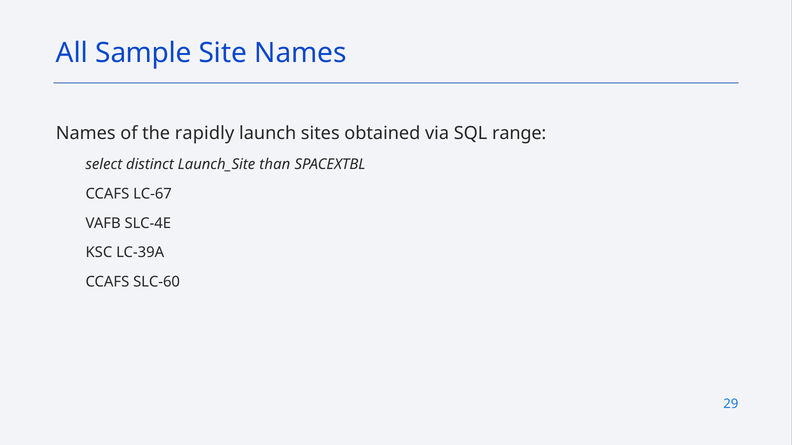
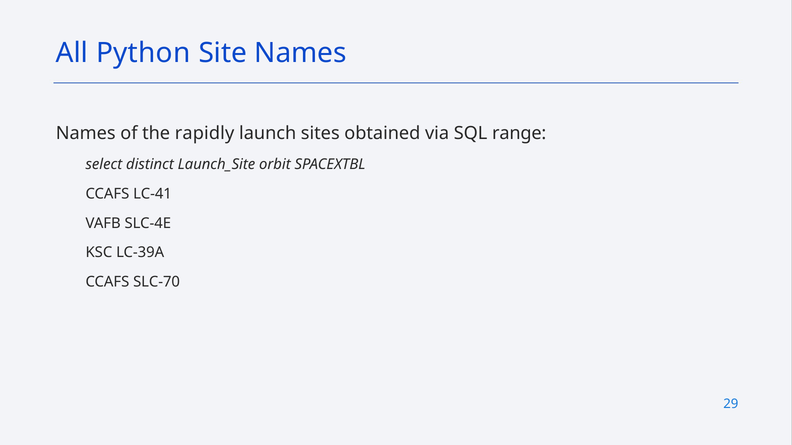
Sample: Sample -> Python (143, 53)
than: than -> orbit (275, 165)
LC-67: LC-67 -> LC-41 (152, 194)
SLC-60: SLC-60 -> SLC-70 (157, 282)
